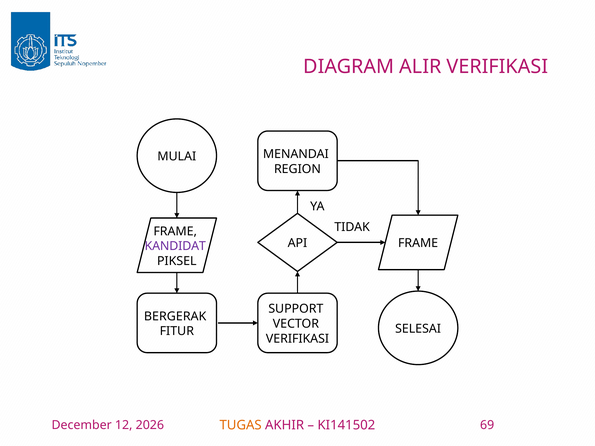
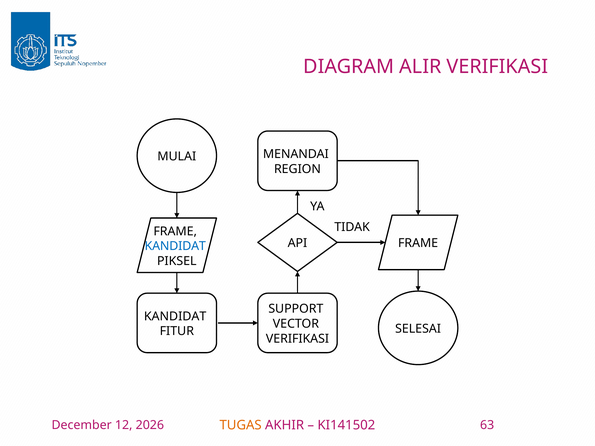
KANDIDAT colour: purple -> blue (175, 246)
BERGERAK: BERGERAK -> KANDIDAT (175, 317)
69: 69 -> 63 (487, 425)
